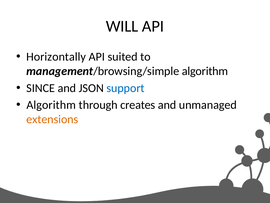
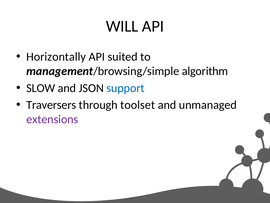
SINCE: SINCE -> SLOW (41, 88)
Algorithm: Algorithm -> Traversers (51, 105)
creates: creates -> toolset (138, 105)
extensions colour: orange -> purple (52, 119)
